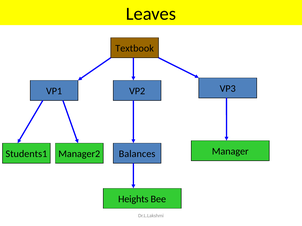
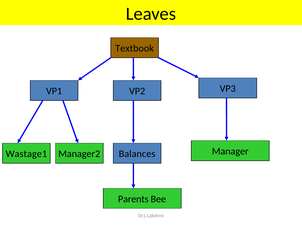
Students1: Students1 -> Wastage1 (26, 154)
Heights: Heights -> Parents (133, 200)
